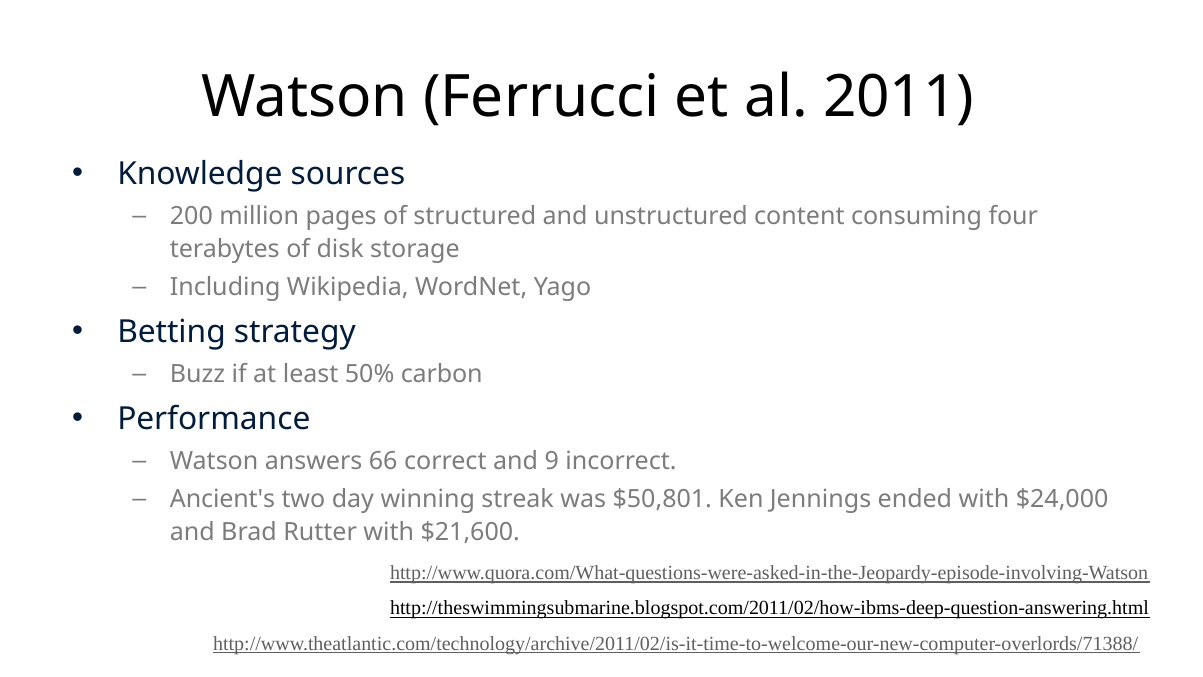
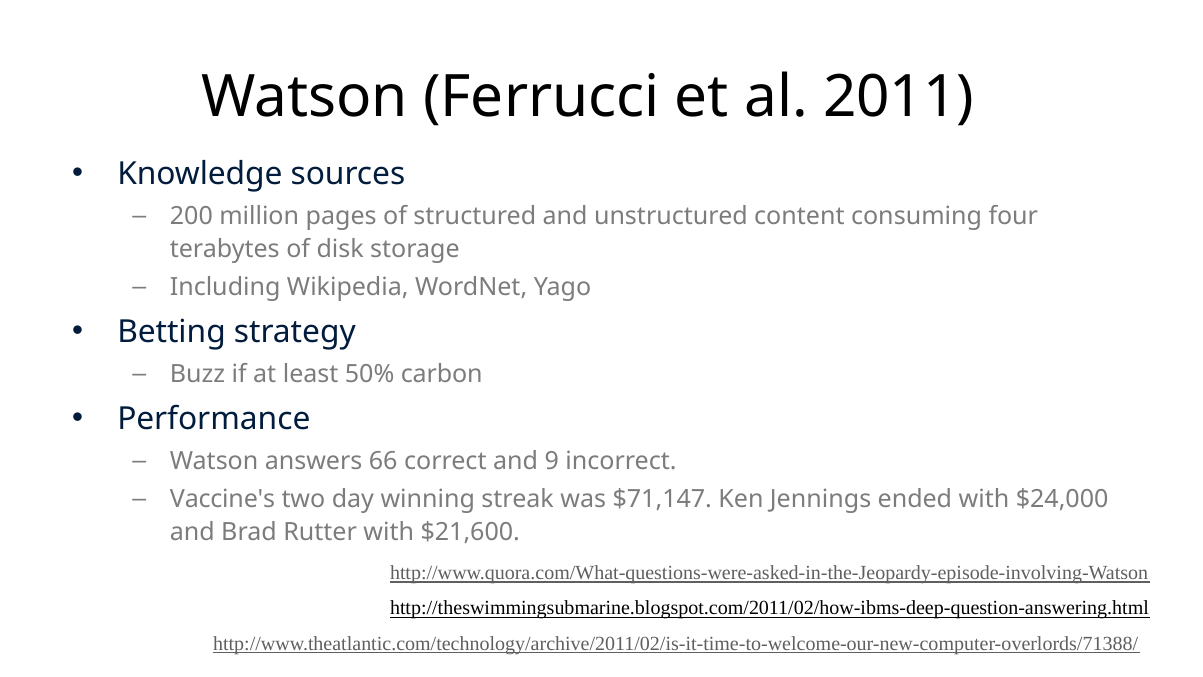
Ancient's: Ancient's -> Vaccine's (223, 500)
$50,801: $50,801 -> $71,147 (662, 500)
